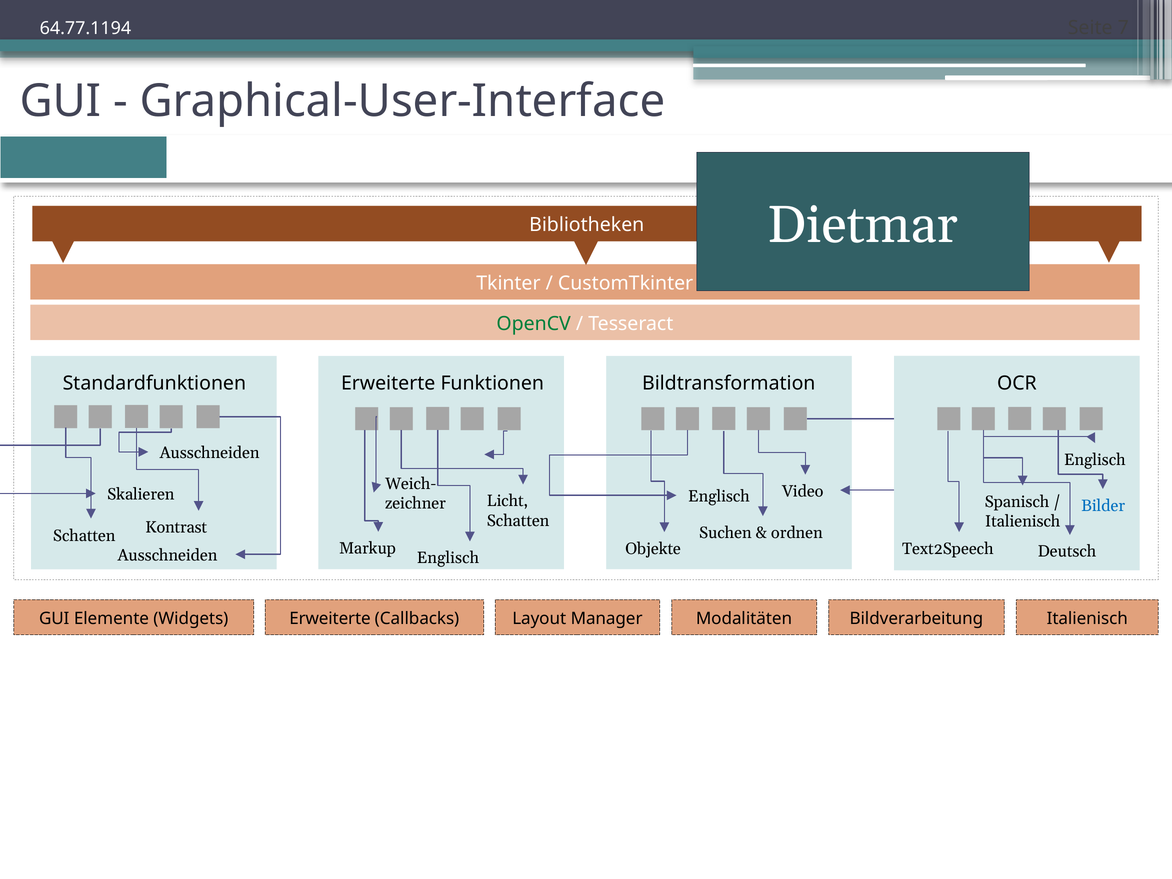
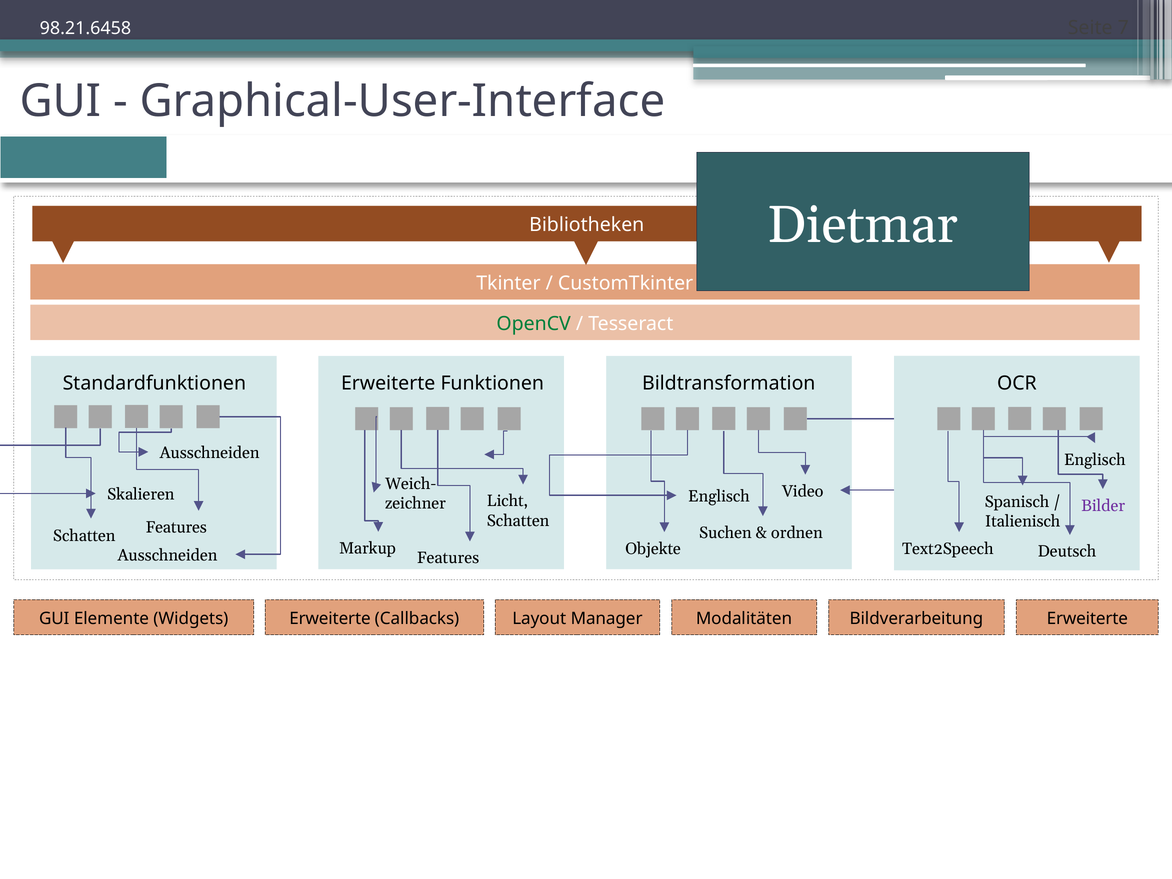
64.77.1194: 64.77.1194 -> 98.21.6458 (85, 28)
Bilder colour: blue -> purple (1103, 506)
Kontrast: Kontrast -> Features (176, 527)
Englisch: Englisch -> Features (448, 558)
Bildverarbeitung Italienisch: Italienisch -> Erweiterte (1087, 618)
